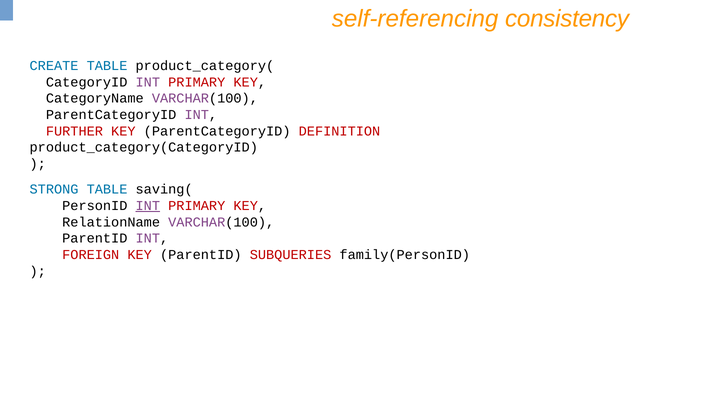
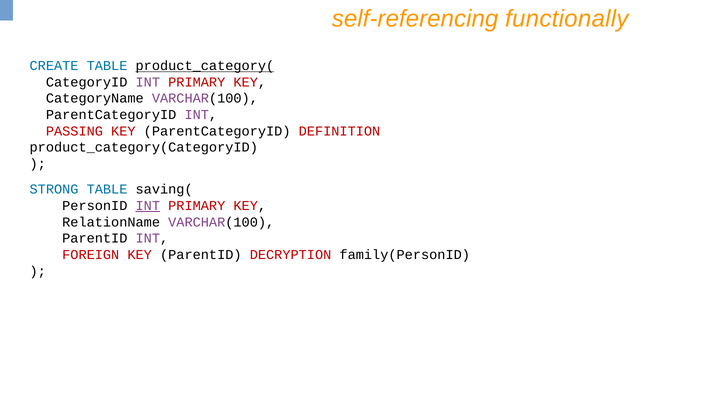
consistency: consistency -> functionally (567, 19)
product_category( underline: none -> present (205, 66)
FURTHER: FURTHER -> PASSING (74, 131)
SUBQUERIES: SUBQUERIES -> DECRYPTION (291, 255)
